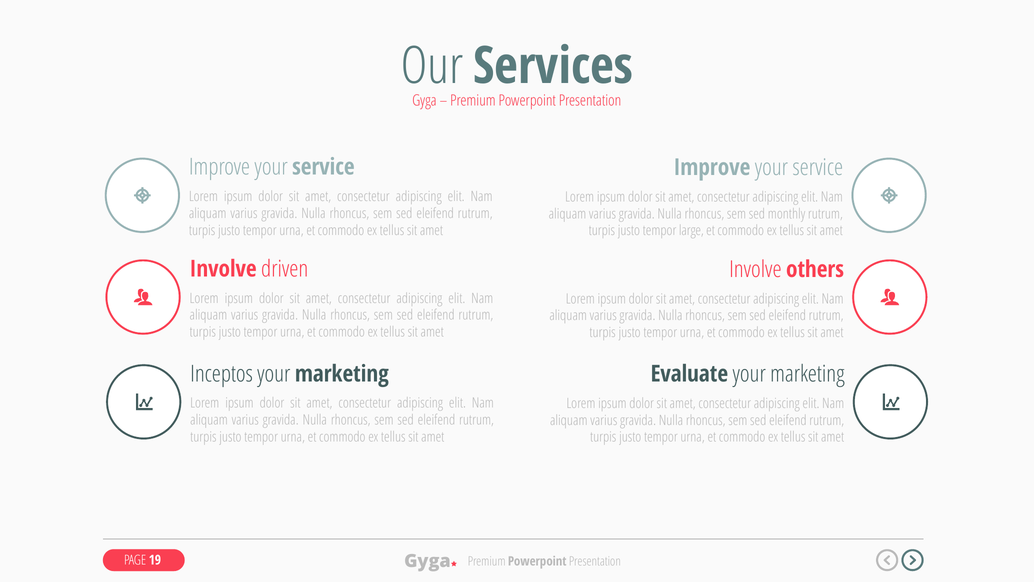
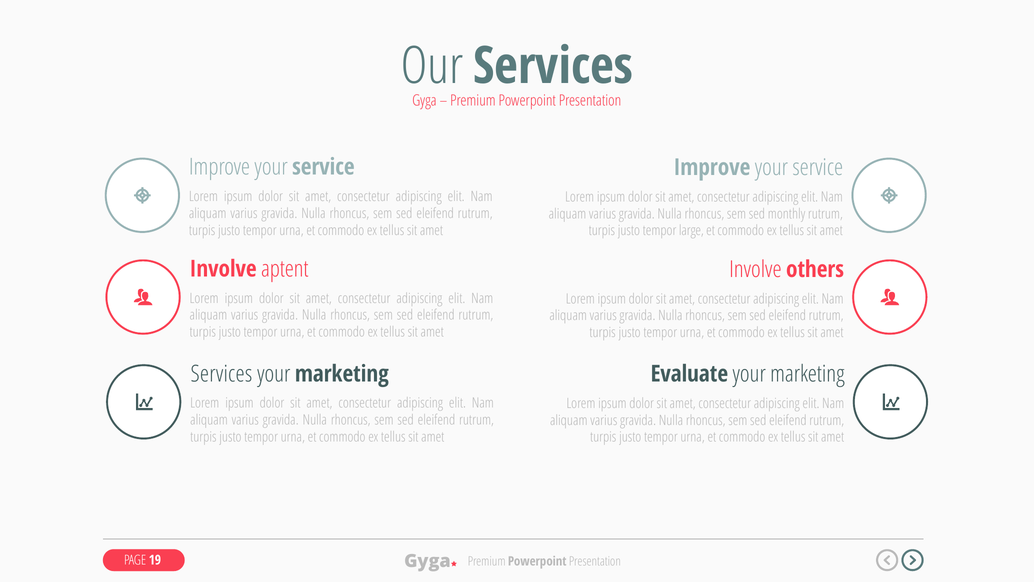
driven: driven -> aptent (285, 269)
Inceptos: Inceptos -> Services (221, 374)
